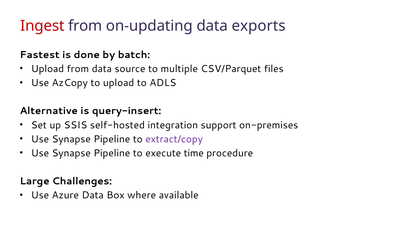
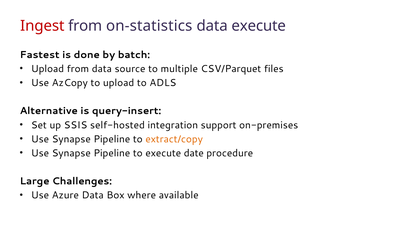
on-updating: on-updating -> on-statistics (149, 26)
data exports: exports -> execute (259, 26)
extract/copy colour: purple -> orange (174, 139)
time: time -> date (194, 153)
